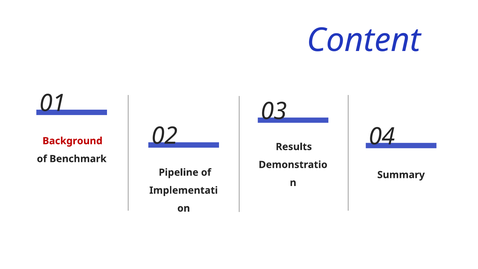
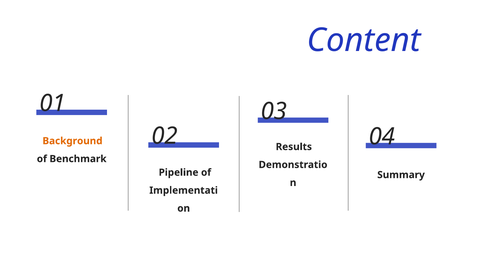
Background colour: red -> orange (72, 141)
